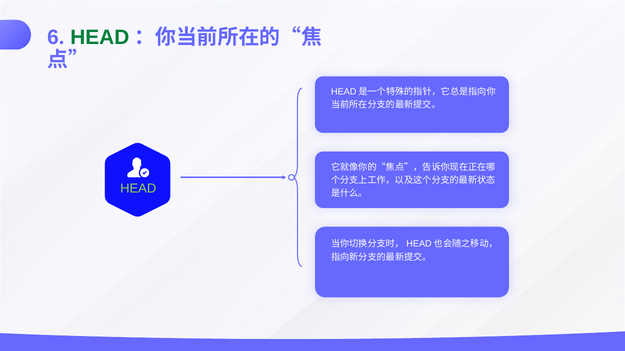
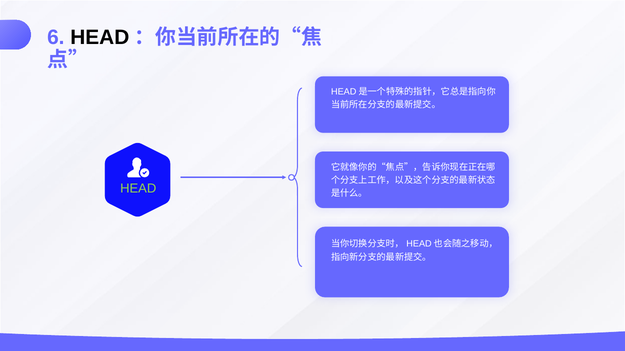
HEAD colour: green -> black (100, 38)
